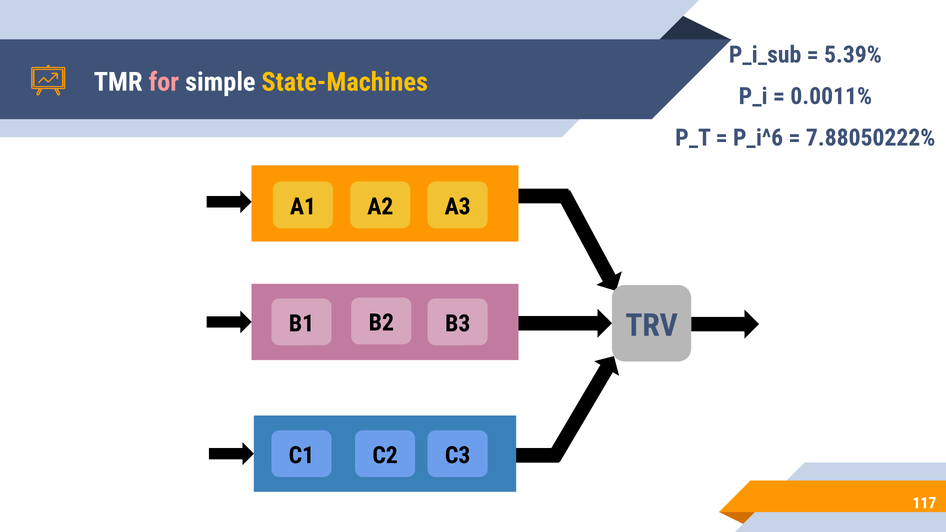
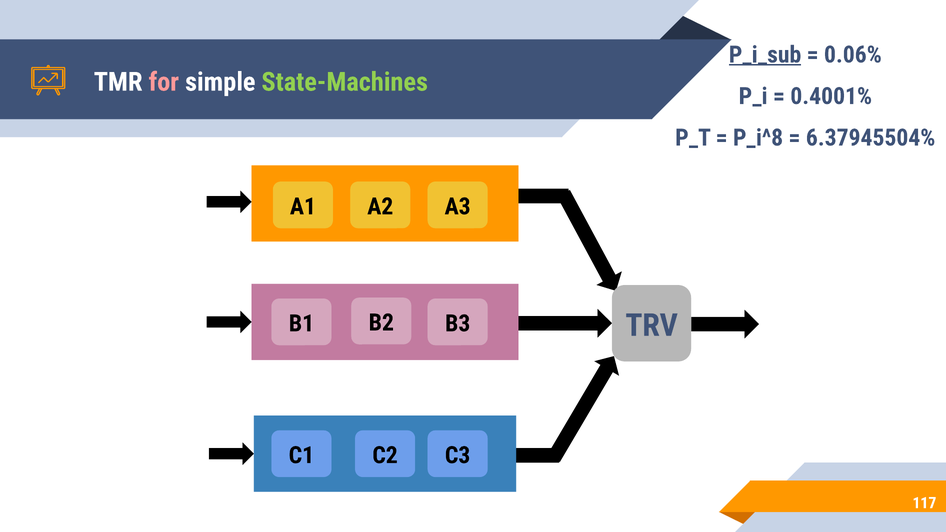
P_i_sub underline: none -> present (765, 55)
5.39%: 5.39% -> 0.06% (853, 55)
State-Machines colour: yellow -> light green (345, 82)
0.0011%: 0.0011% -> 0.4001% (831, 96)
P_i^6: P_i^6 -> P_i^8 (758, 138)
7.88050222%: 7.88050222% -> 6.37945504% (871, 138)
